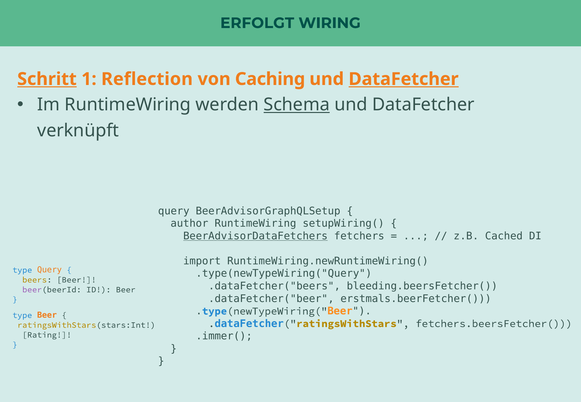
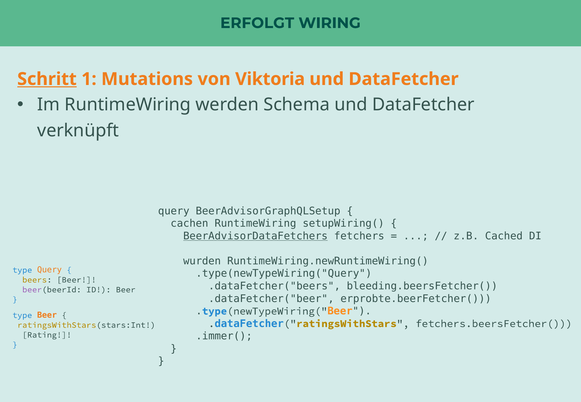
Reflection: Reflection -> Mutations (147, 79)
Caching: Caching -> Viktoria (270, 79)
DataFetcher underline: present -> none (404, 79)
Schema underline: present -> none (297, 105)
author: author -> cachen (189, 224)
import: import -> wurden (202, 261)
erstmals.beerFetcher(: erstmals.beerFetcher( -> erprobte.beerFetcher( (416, 299)
